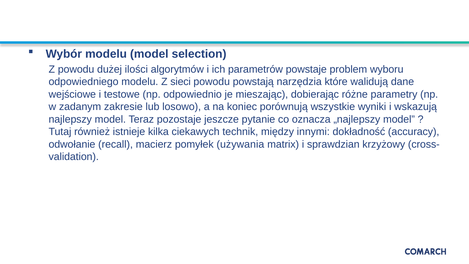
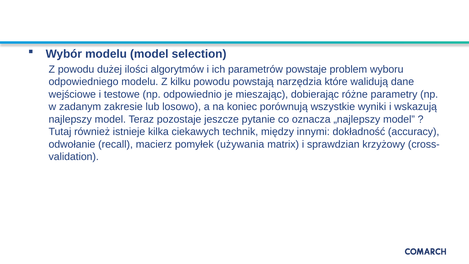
sieci: sieci -> kilku (181, 82)
